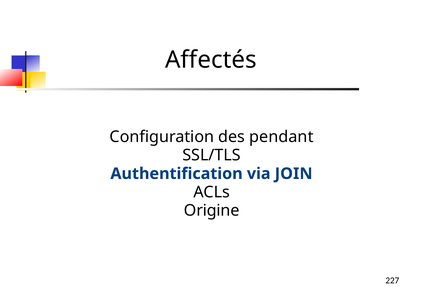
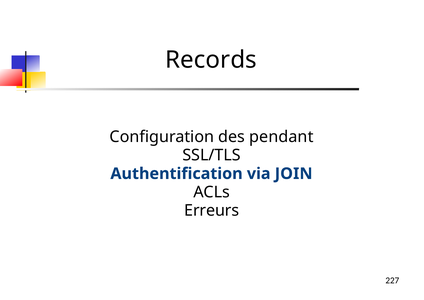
Affectés: Affectés -> Records (211, 60)
Origine: Origine -> Erreurs (212, 210)
